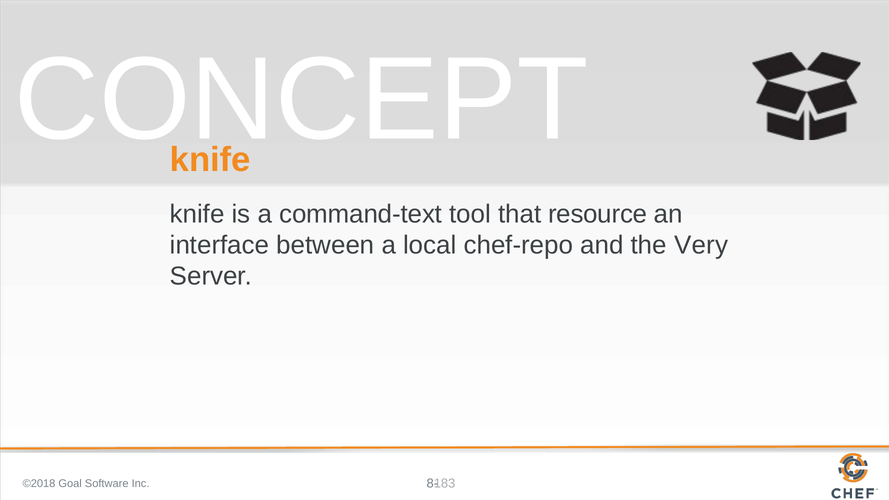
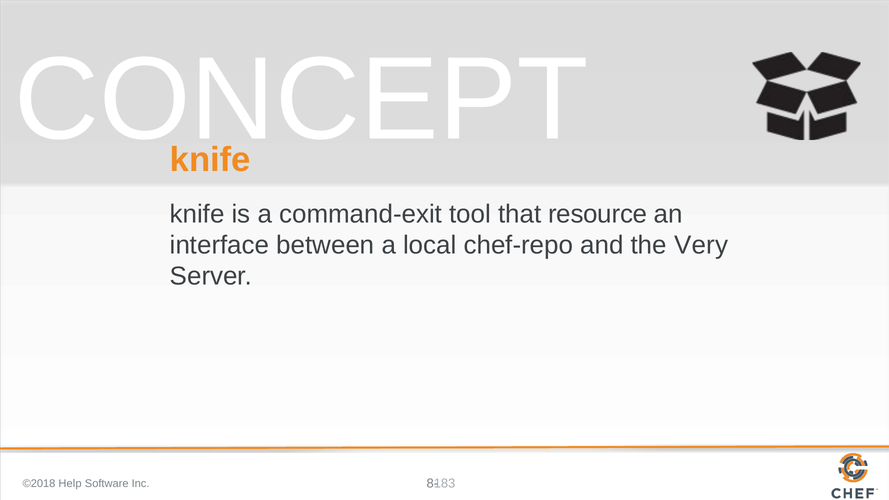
command-text: command-text -> command-exit (361, 214)
Goal: Goal -> Help (70, 484)
